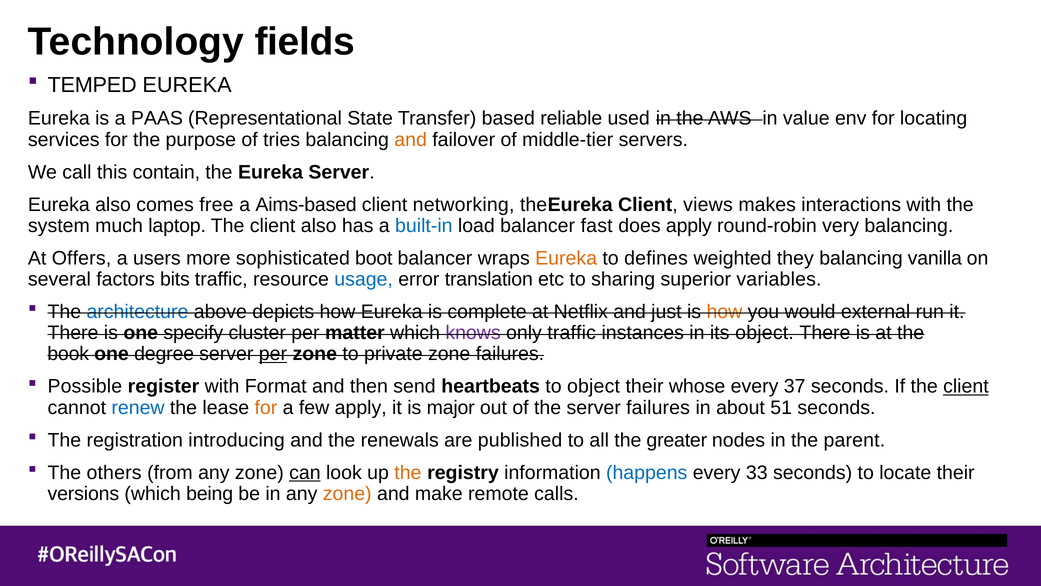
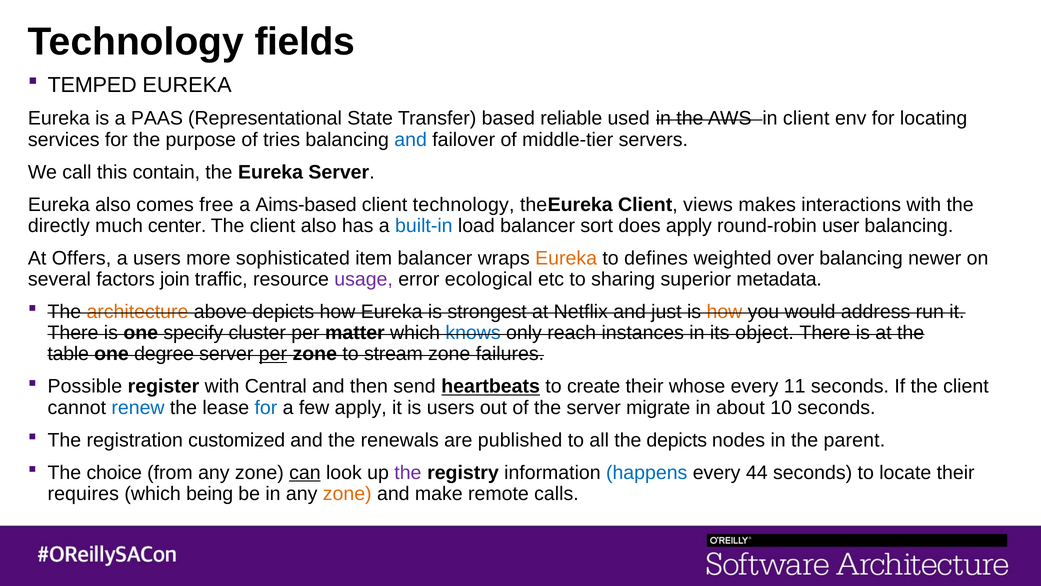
in value: value -> client (806, 118)
and colour: orange -> blue (411, 140)
client networking: networking -> technology (464, 204)
system: system -> directly (59, 226)
laptop: laptop -> center (177, 226)
fast: fast -> sort (597, 226)
very: very -> user (841, 226)
boot: boot -> item (374, 258)
they: they -> over (795, 258)
vanilla: vanilla -> newer (935, 258)
bits: bits -> join (175, 279)
usage colour: blue -> purple (364, 279)
translation: translation -> ecological (489, 279)
variables: variables -> metadata (779, 279)
architecture colour: blue -> orange (137, 312)
complete: complete -> strongest (487, 312)
external: external -> address (876, 312)
knows colour: purple -> blue (473, 333)
only traffic: traffic -> reach (572, 333)
book: book -> table (68, 354)
private: private -> stream (393, 354)
Format: Format -> Central (276, 386)
heartbeats underline: none -> present (491, 386)
to object: object -> create (594, 386)
37: 37 -> 11 (795, 386)
client underline: present -> none (966, 386)
for colour: orange -> blue (266, 407)
is major: major -> users (451, 407)
server failures: failures -> migrate (658, 407)
51: 51 -> 10 (781, 407)
introducing: introducing -> customized (237, 440)
the greater: greater -> depicts (677, 440)
others: others -> choice (114, 472)
the colour: orange -> purple (408, 472)
33: 33 -> 44 (757, 472)
versions: versions -> requires (83, 493)
